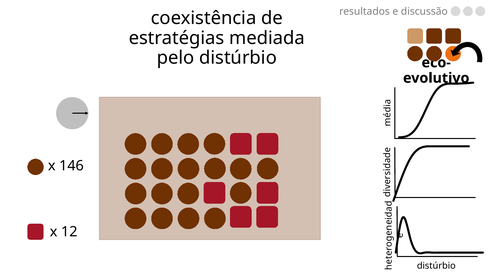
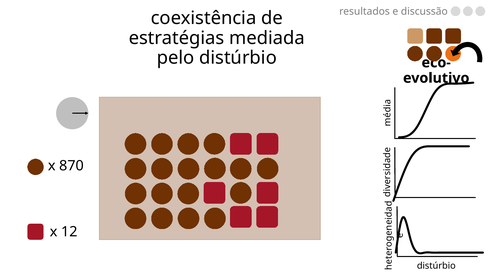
146: 146 -> 870 (71, 166)
